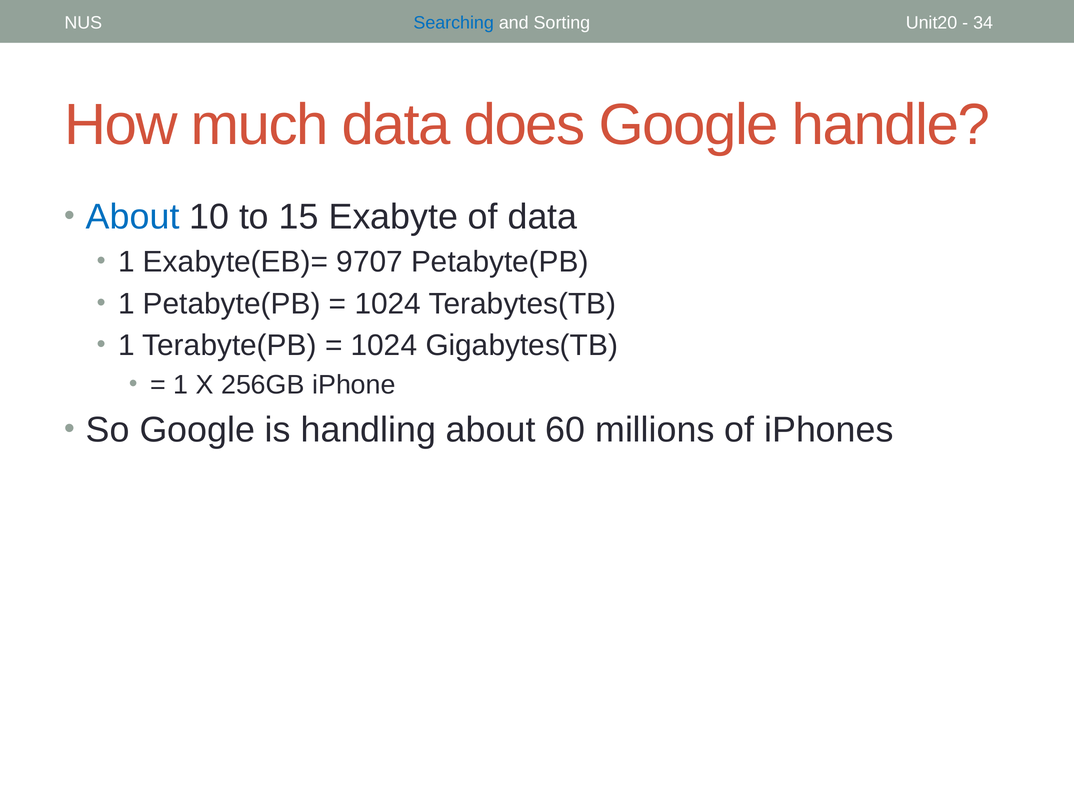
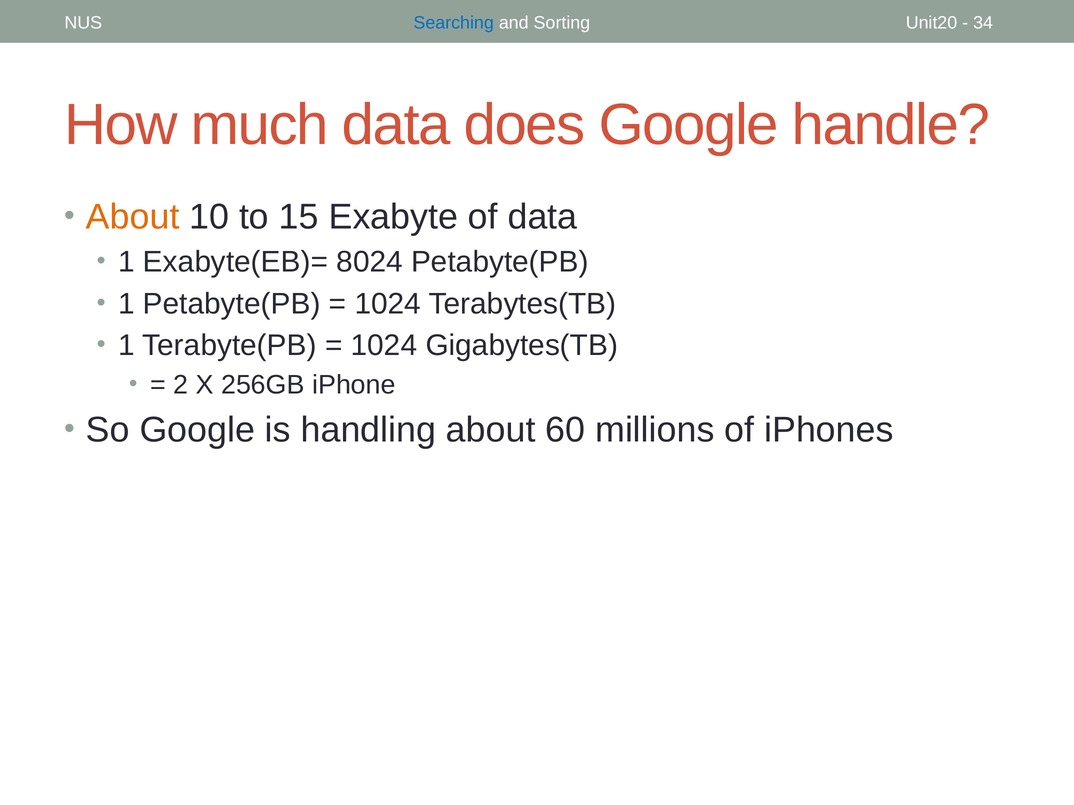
About colour: blue -> orange (133, 217)
9707: 9707 -> 8024 (370, 262)
1: 1 -> 2 (181, 385)
